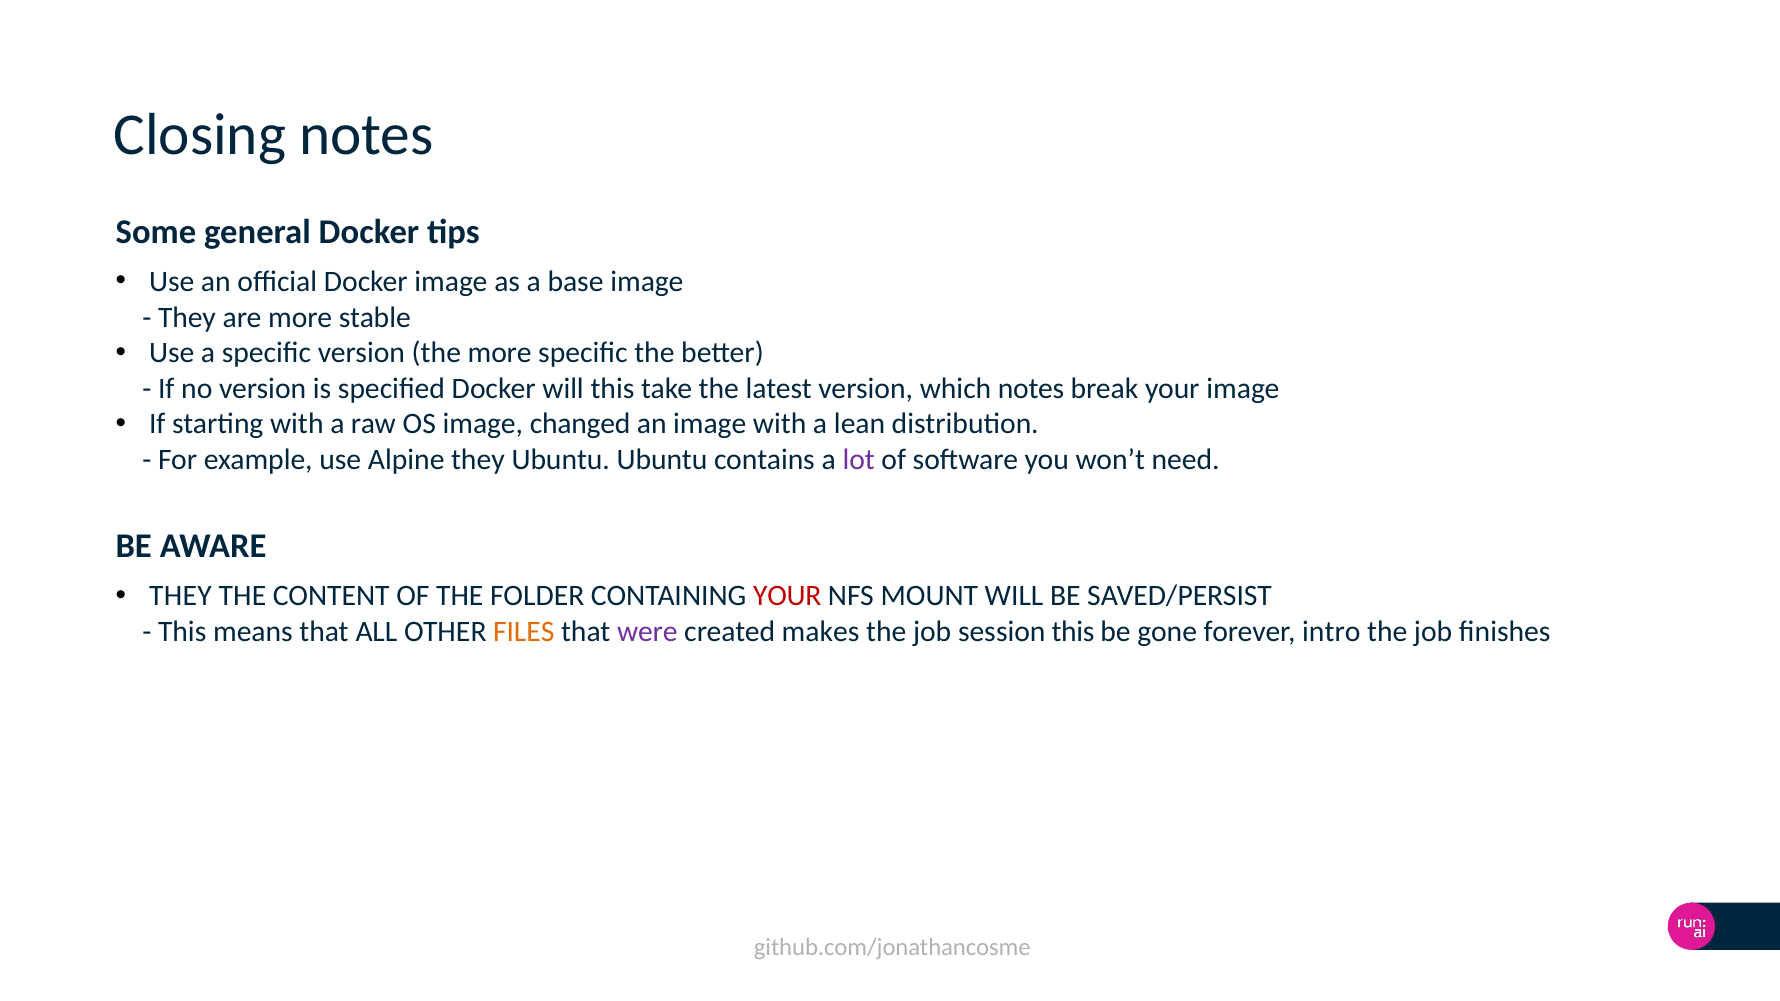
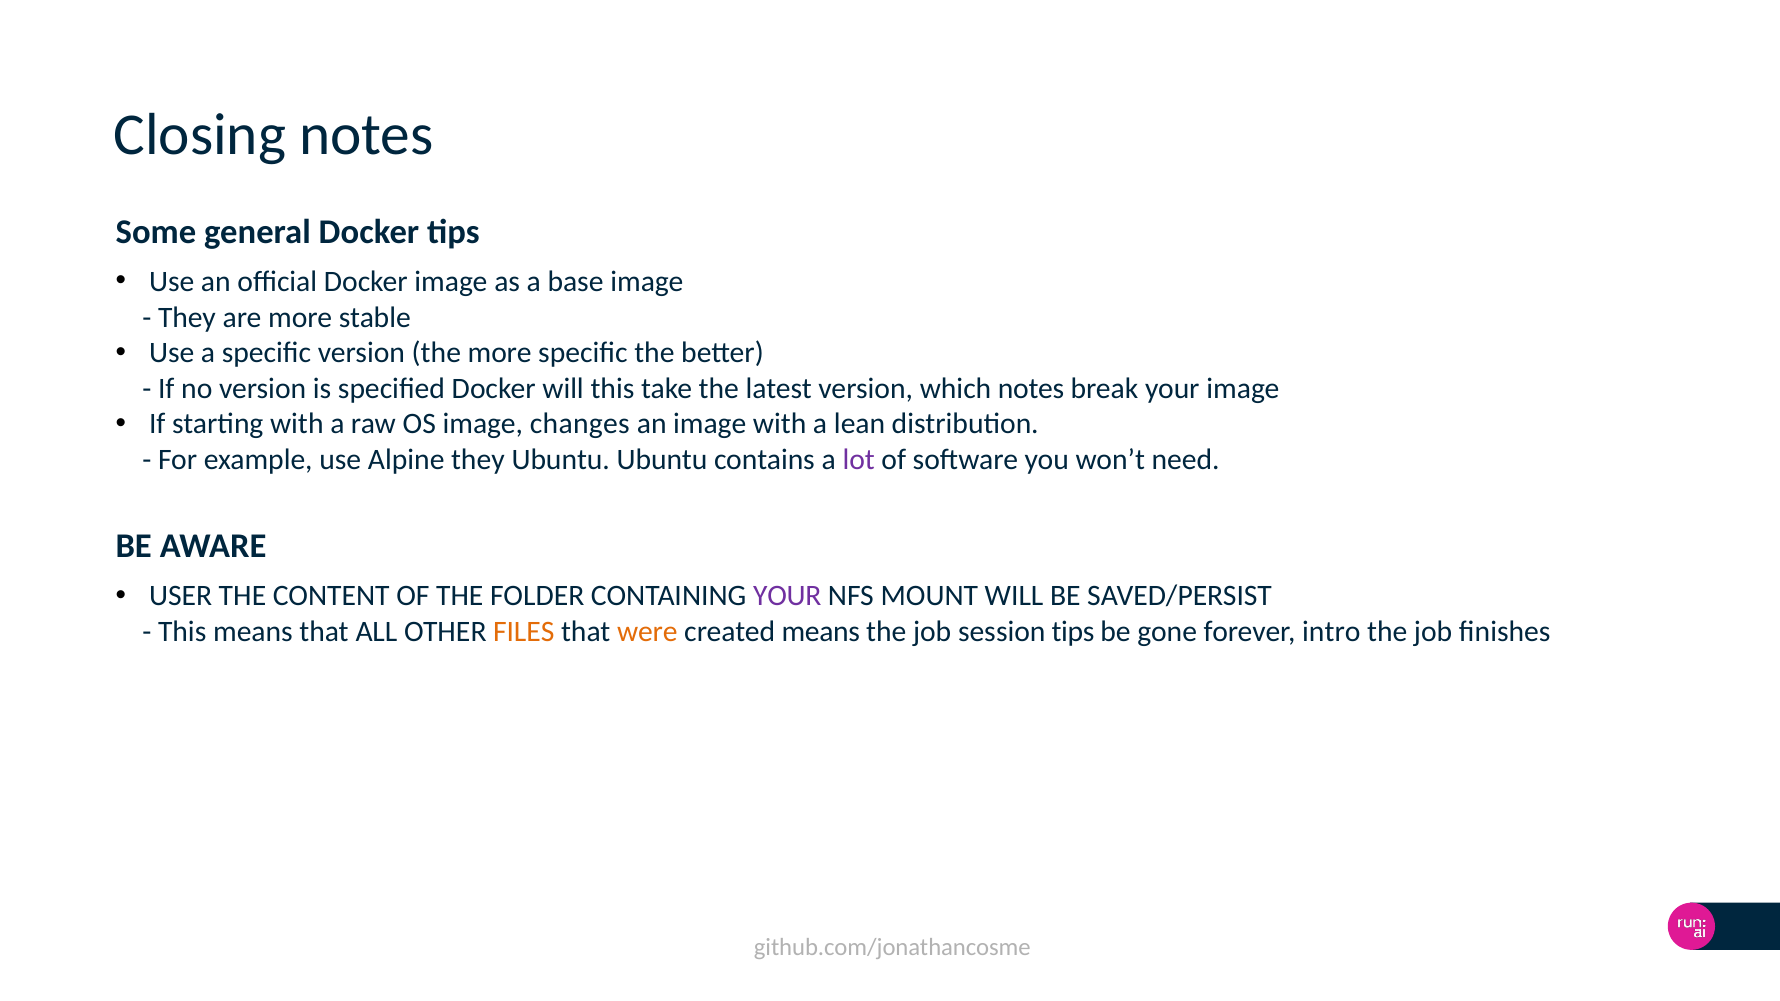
changed: changed -> changes (580, 424)
THEY: THEY -> USER (181, 596)
YOUR colour: red -> purple (787, 596)
were colour: purple -> orange (647, 632)
created makes: makes -> means (821, 632)
session this: this -> tips (1073, 632)
